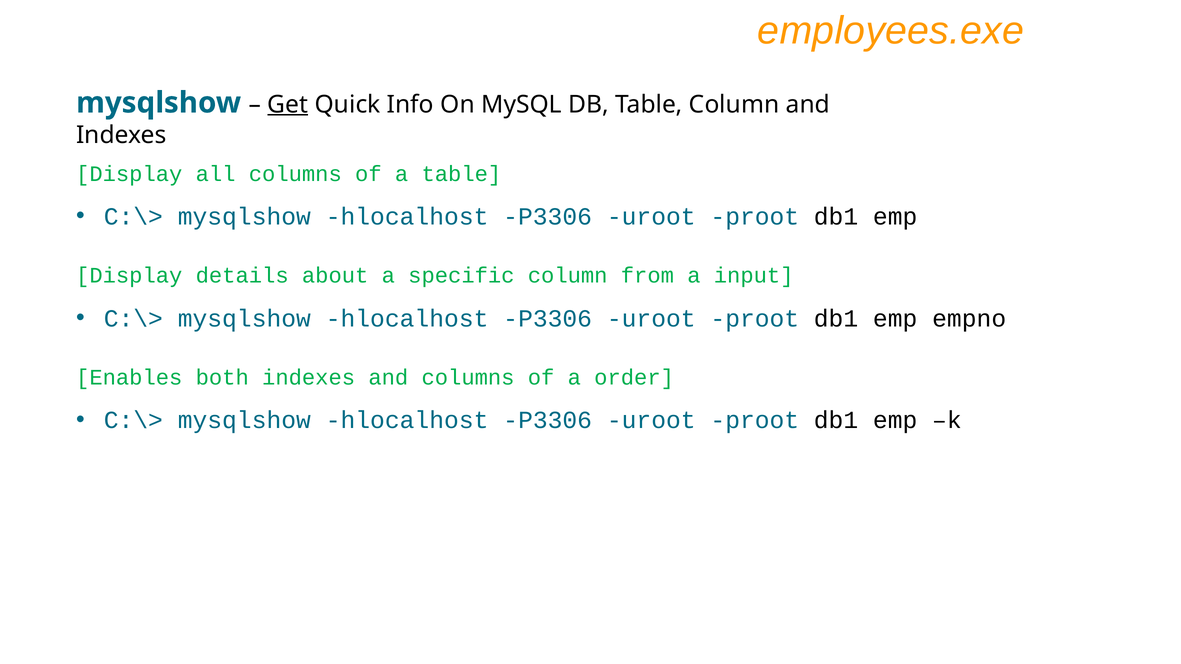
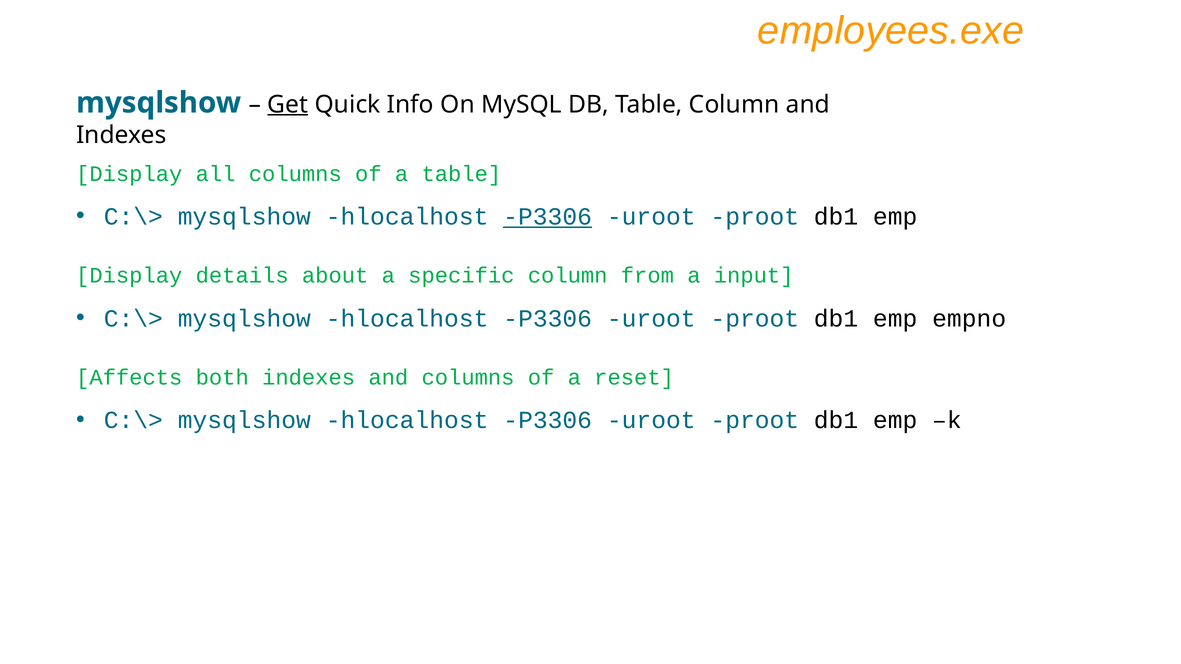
P3306 underline: none -> present (548, 217)
Enables: Enables -> Affects (129, 378)
order: order -> reset (634, 378)
